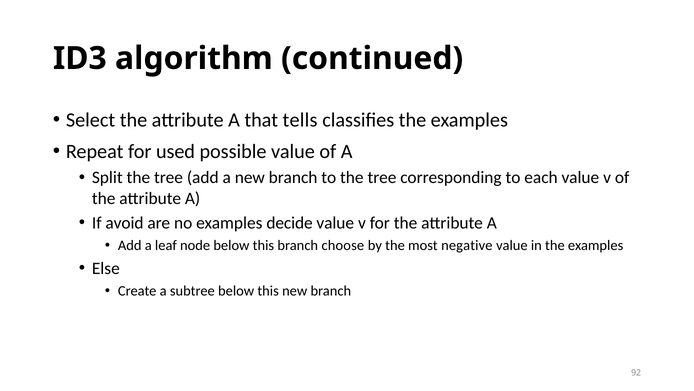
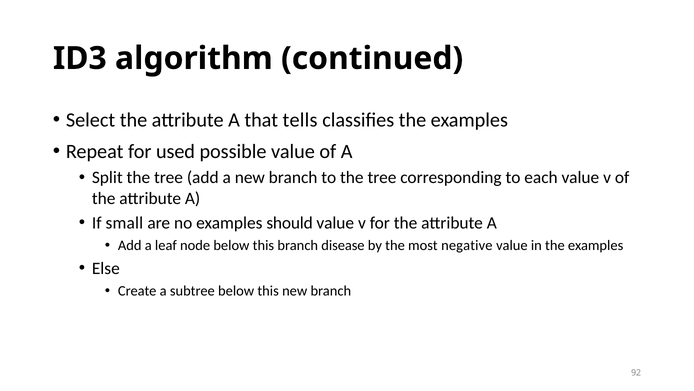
avoid: avoid -> small (124, 223)
decide: decide -> should (290, 223)
choose: choose -> disease (343, 245)
